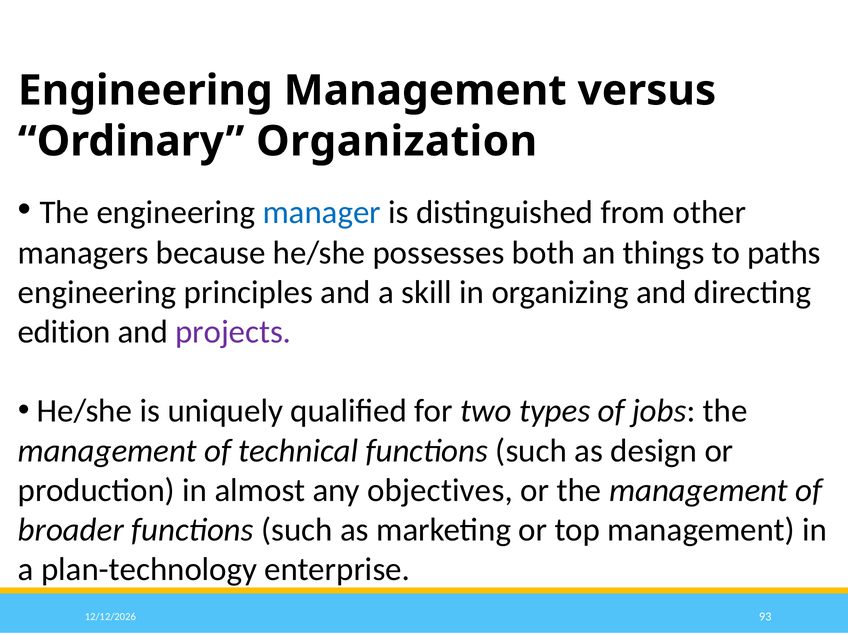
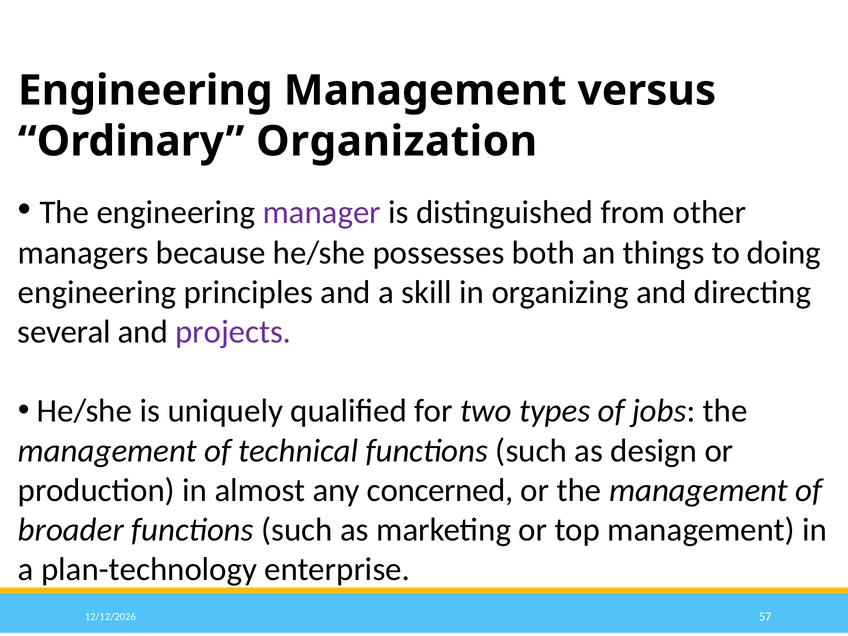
manager colour: blue -> purple (322, 212)
paths: paths -> doing (784, 253)
edition: edition -> several (64, 332)
objectives: objectives -> concerned (440, 490)
93: 93 -> 57 (765, 617)
